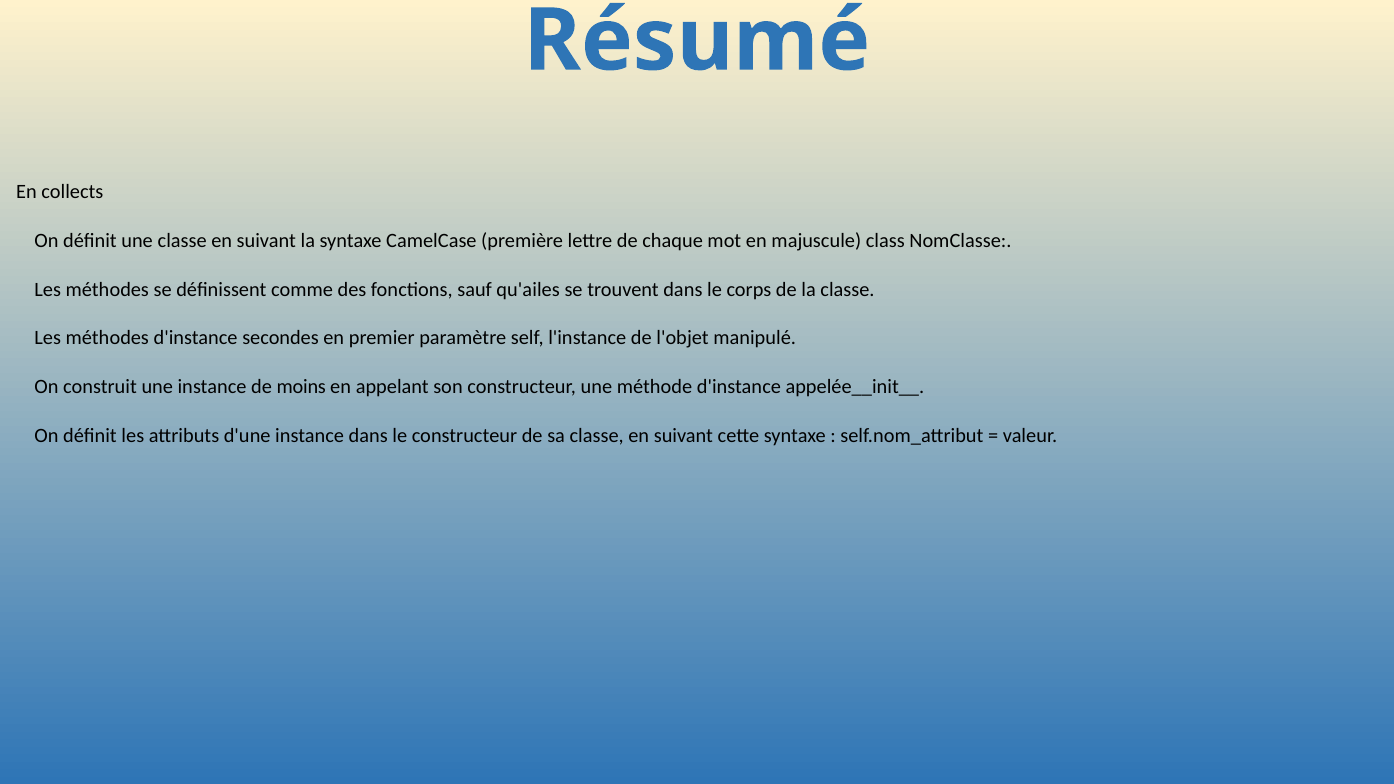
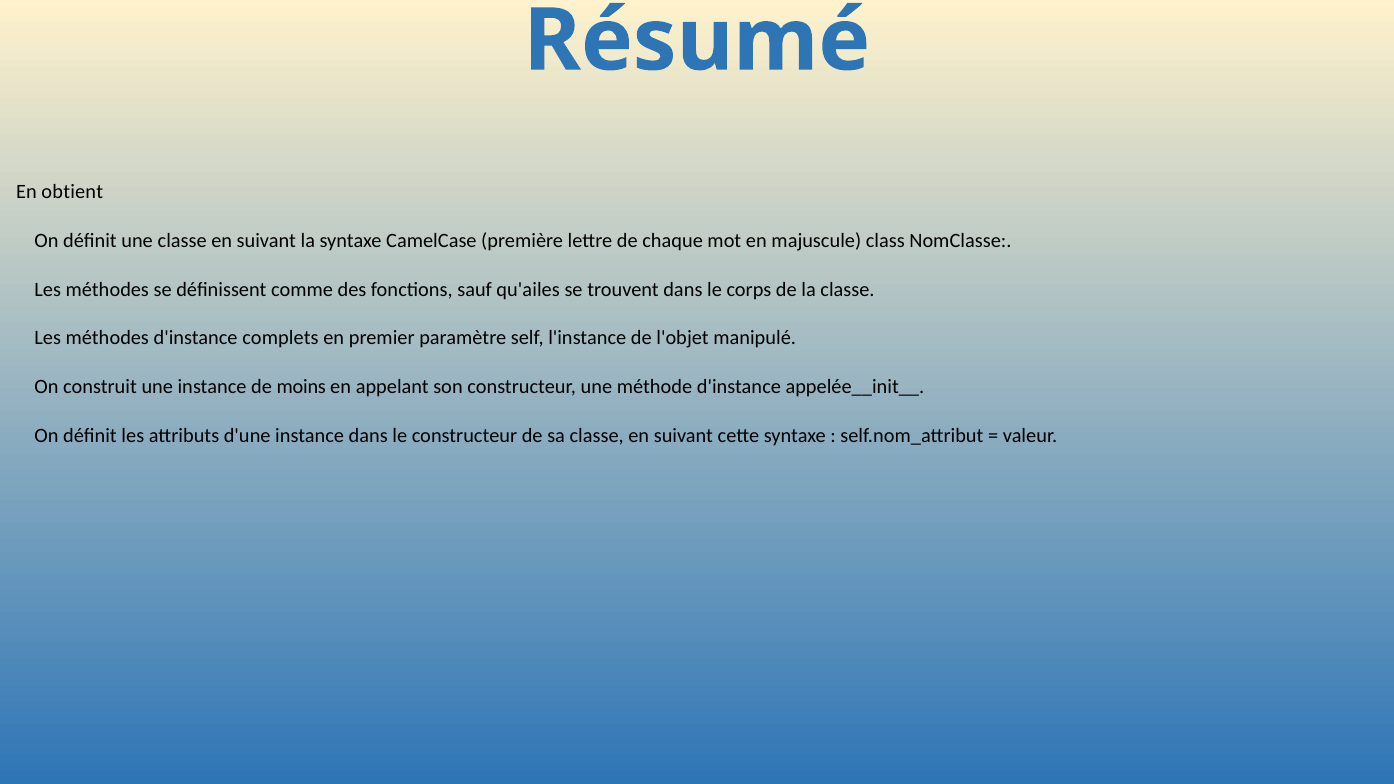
collects: collects -> obtient (72, 192)
secondes: secondes -> complets (280, 338)
